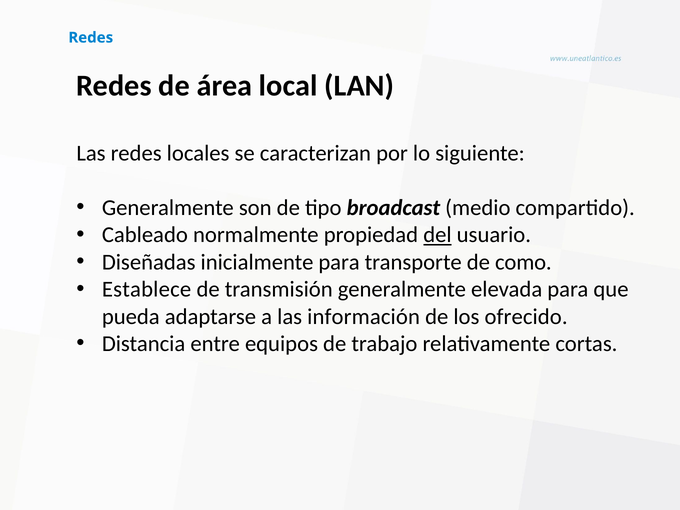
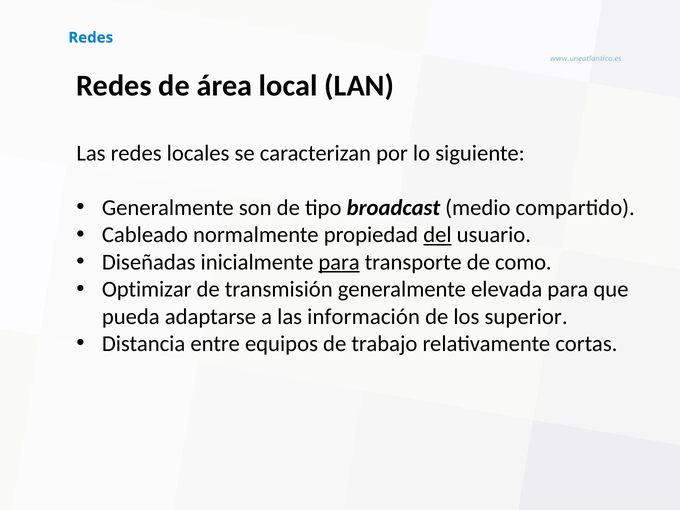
para underline: none -> present (339, 262)
Establece: Establece -> Optimizar (147, 289)
ofrecido: ofrecido -> superior (526, 317)
